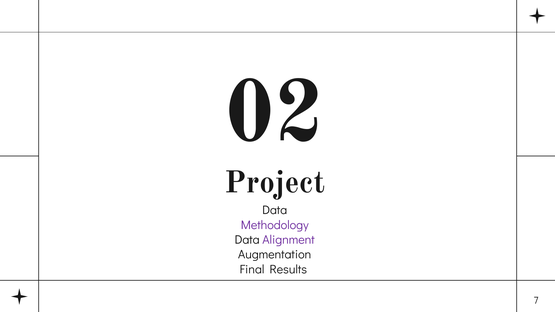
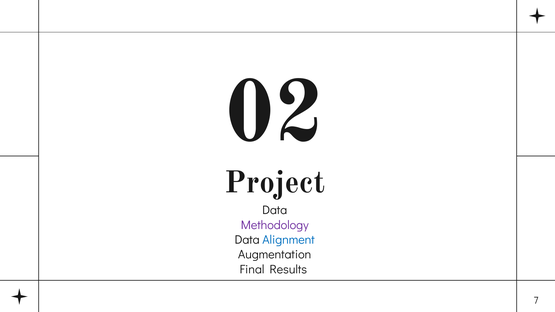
Alignment colour: purple -> blue (289, 240)
